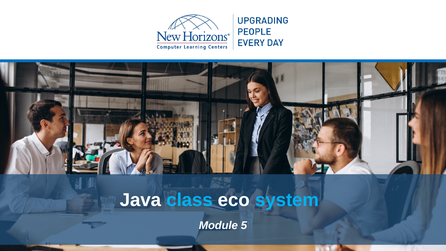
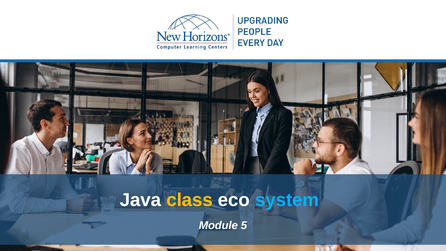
class colour: light blue -> yellow (190, 200)
